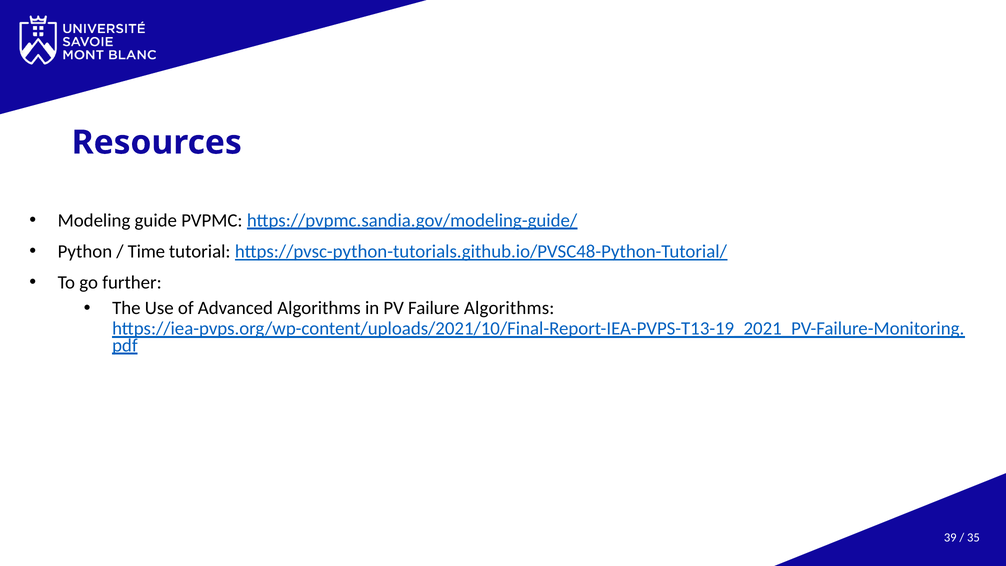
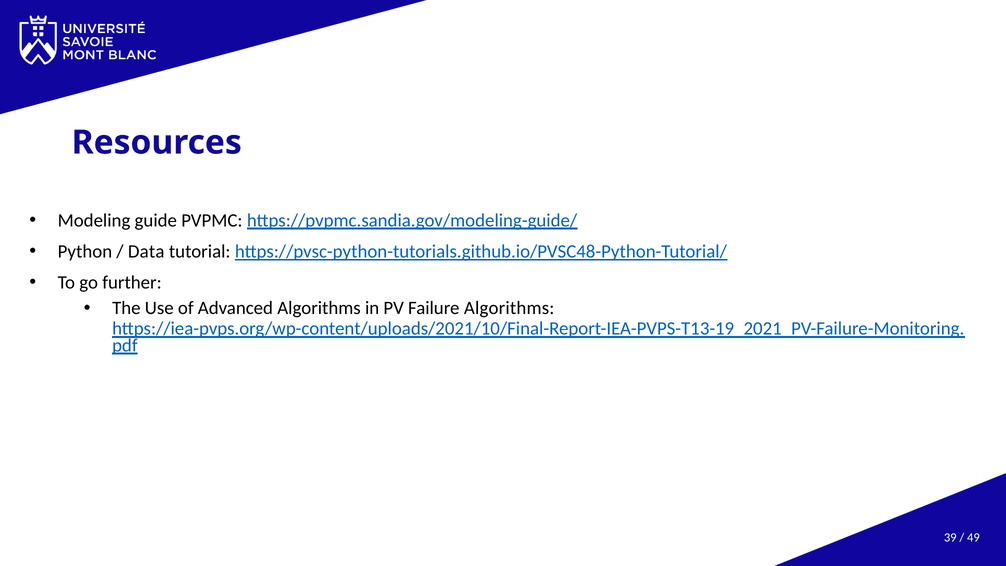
Time: Time -> Data (146, 251)
35: 35 -> 49 (973, 537)
